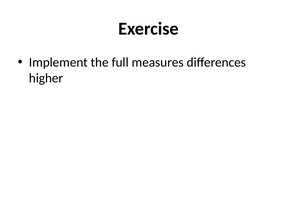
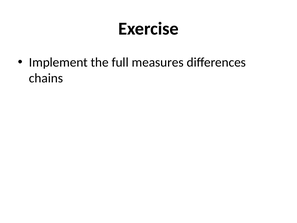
higher: higher -> chains (46, 78)
